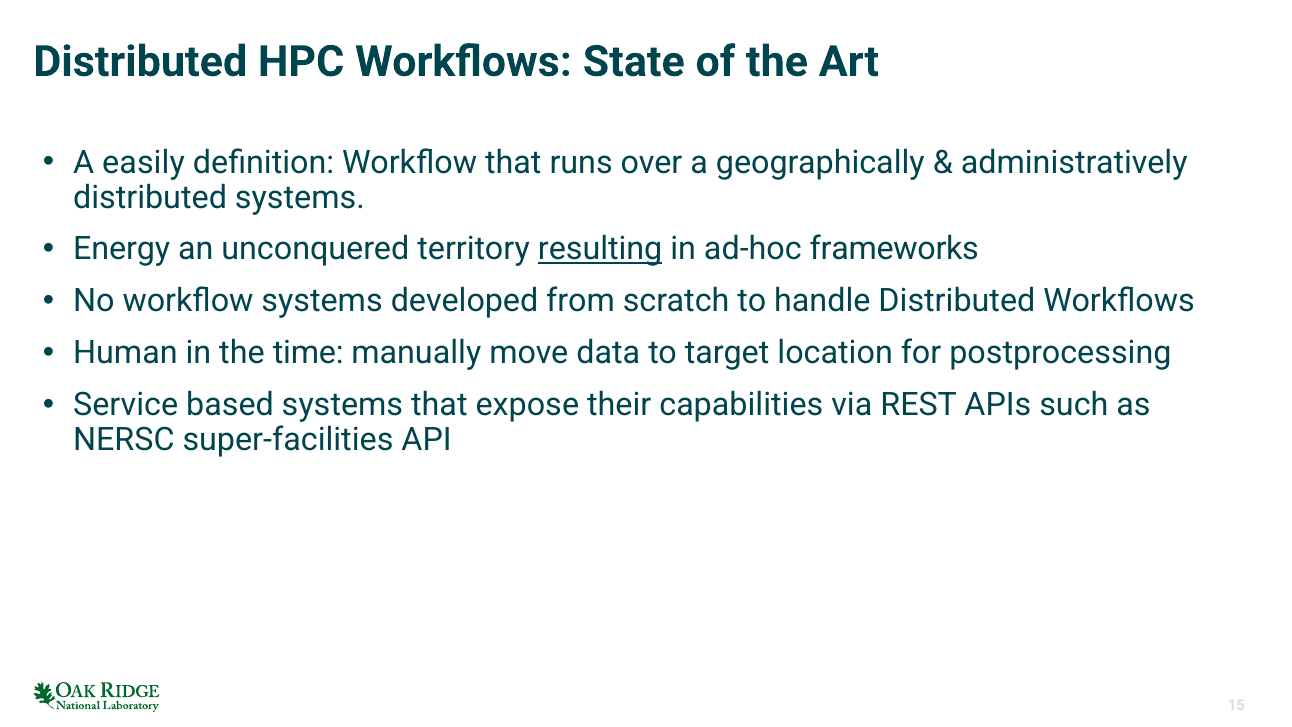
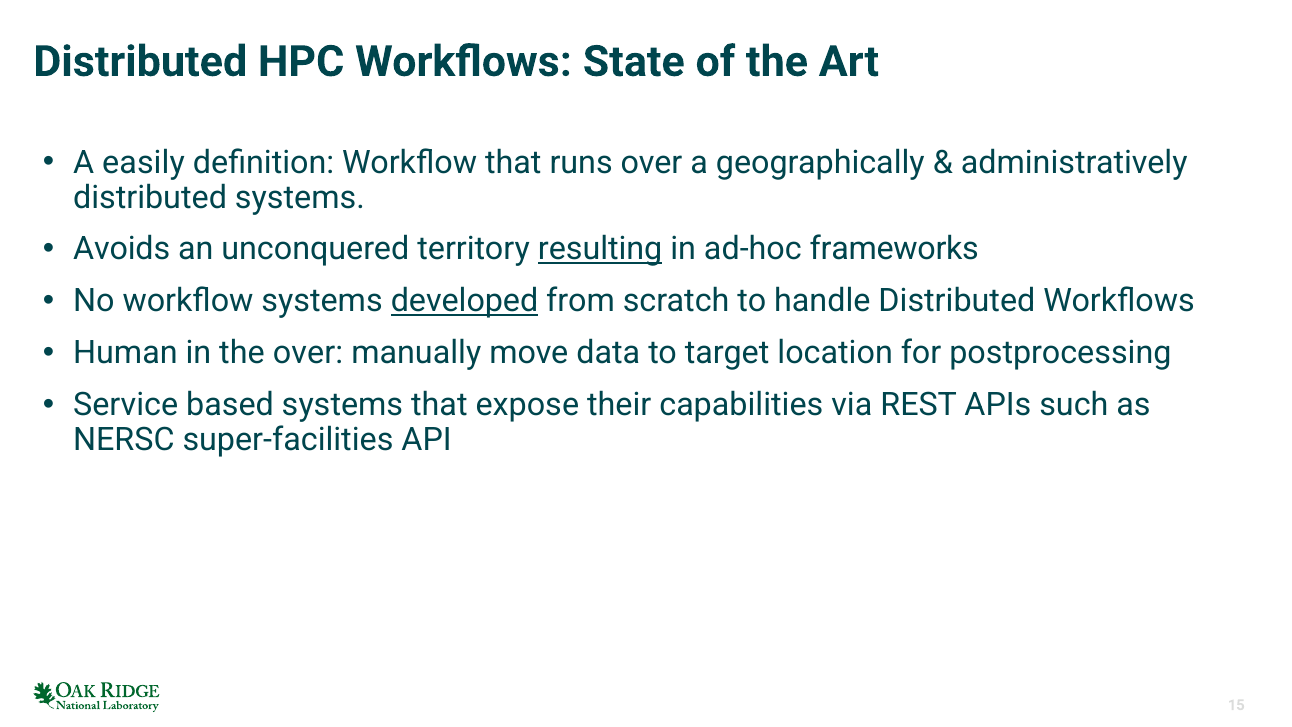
Energy: Energy -> Avoids (122, 249)
developed underline: none -> present (465, 301)
the time: time -> over (308, 353)
